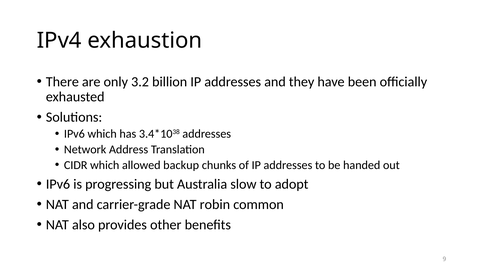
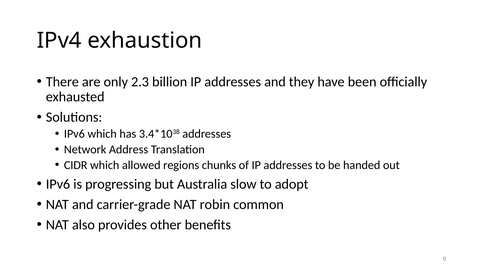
3.2: 3.2 -> 2.3 (140, 82)
backup: backup -> regions (181, 165)
